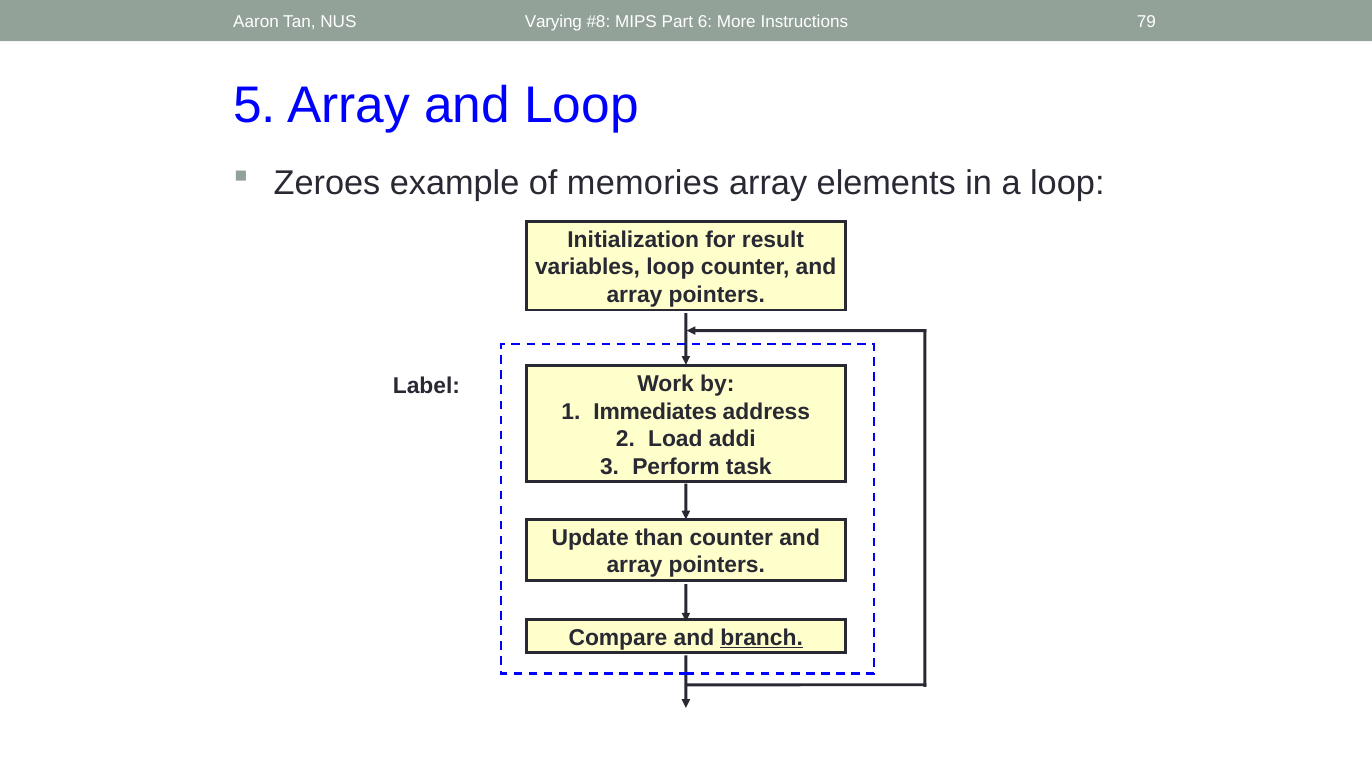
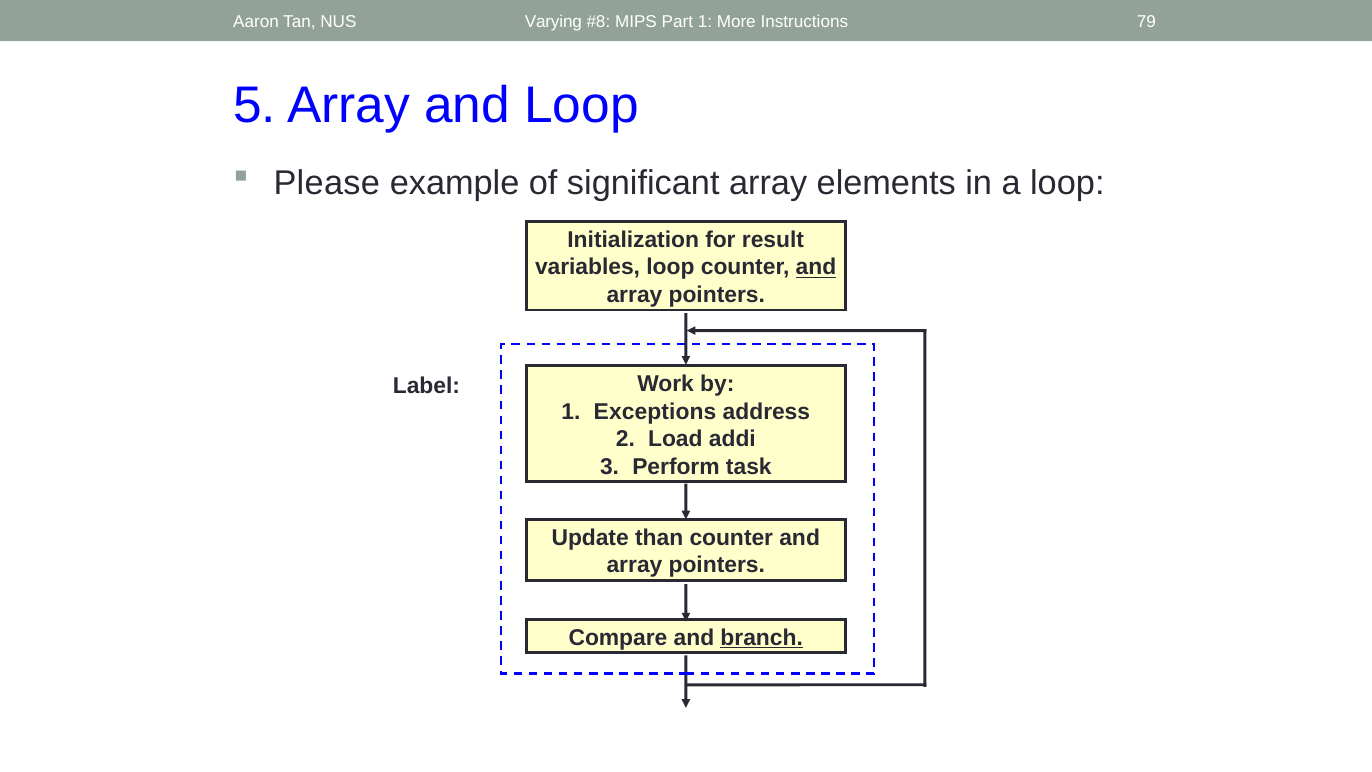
Part 6: 6 -> 1 (705, 22)
Zeroes: Zeroes -> Please (327, 183)
memories: memories -> significant (643, 183)
and underline: none -> present (816, 267)
Immediates: Immediates -> Exceptions (655, 411)
